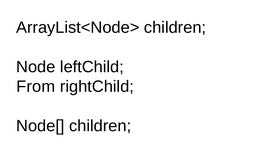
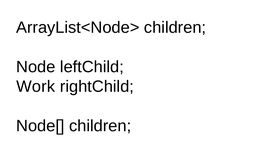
From: From -> Work (36, 87)
